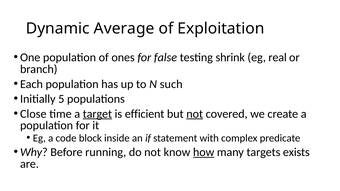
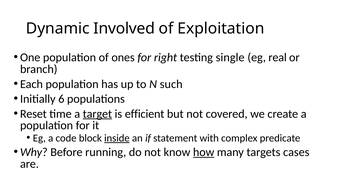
Average: Average -> Involved (124, 29)
false: false -> right (166, 58)
shrink: shrink -> single (230, 58)
5: 5 -> 6 (61, 99)
Close: Close -> Reset (33, 114)
not underline: present -> none (195, 114)
inside underline: none -> present (117, 138)
exists: exists -> cases (296, 152)
